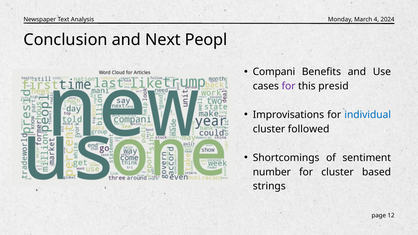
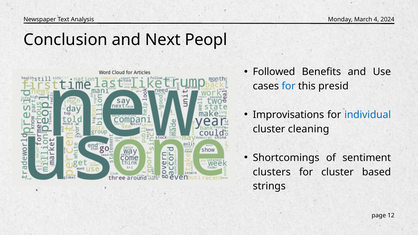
Compani: Compani -> Followed (274, 72)
for colour: purple -> blue (289, 86)
followed: followed -> cleaning (309, 129)
number: number -> clusters (272, 172)
